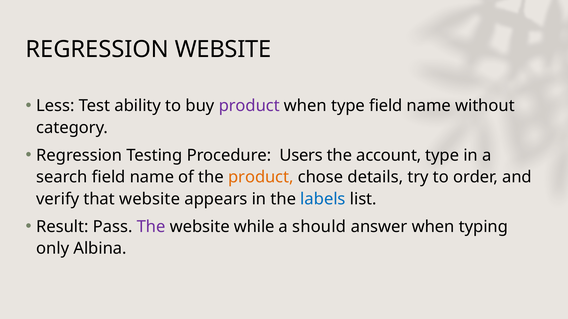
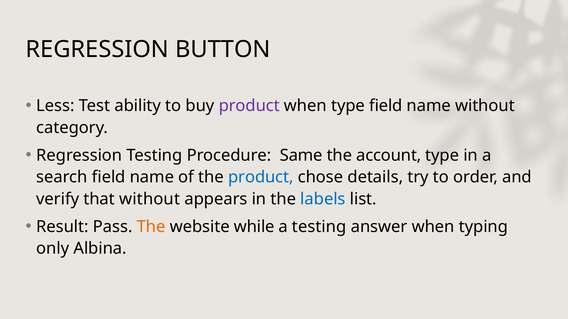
REGRESSION WEBSITE: WEBSITE -> BUTTON (223, 50)
Users: Users -> Same (301, 156)
product colour: orange -> blue (261, 177)
that website: website -> without (150, 199)
The colour: purple -> orange (151, 227)
a should: should -> testing (319, 227)
